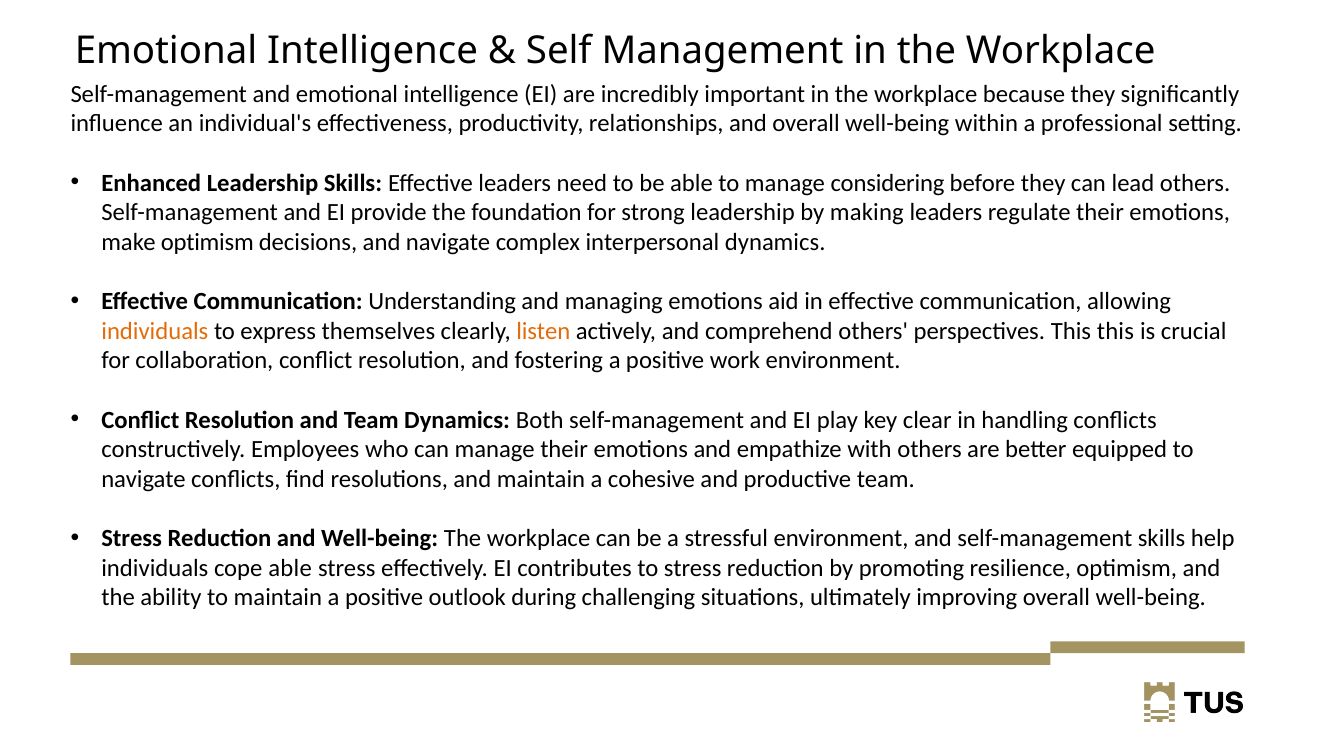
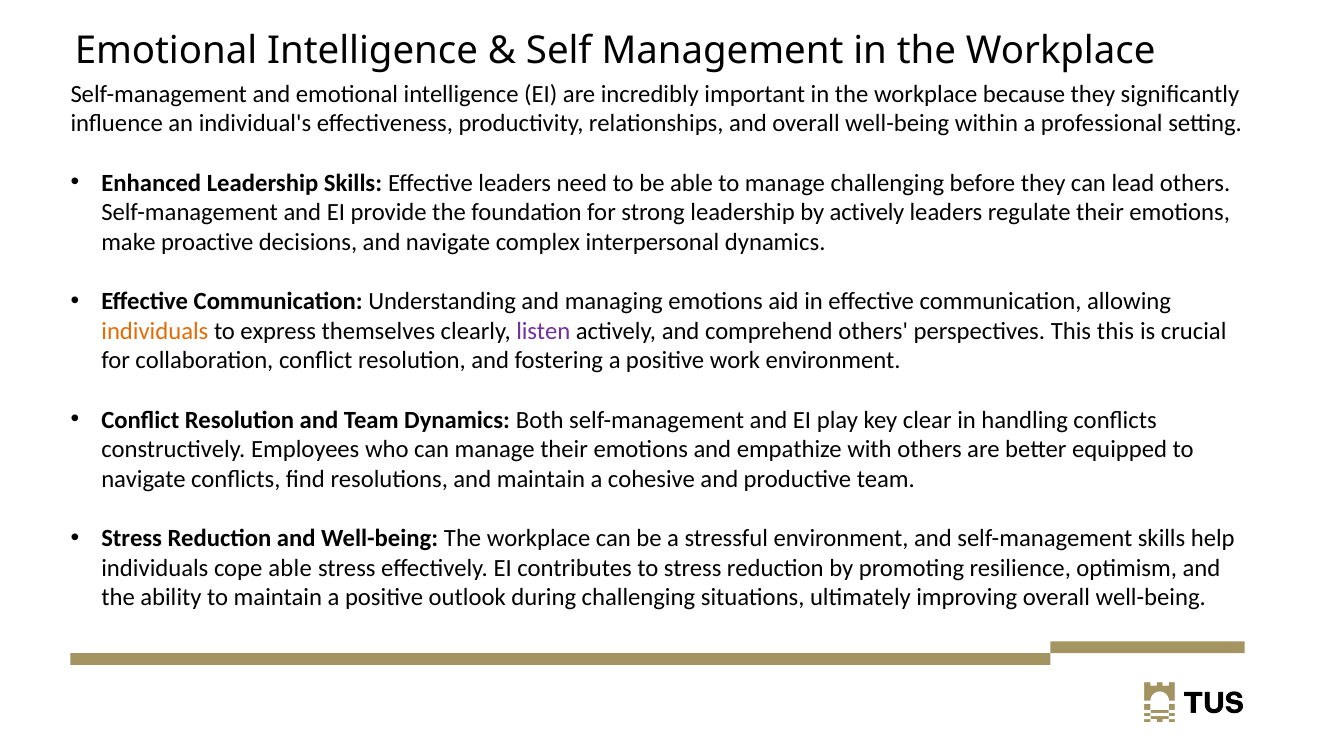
manage considering: considering -> challenging (887, 183)
by making: making -> actively (867, 212)
make optimism: optimism -> proactive (207, 242)
listen colour: orange -> purple (543, 331)
